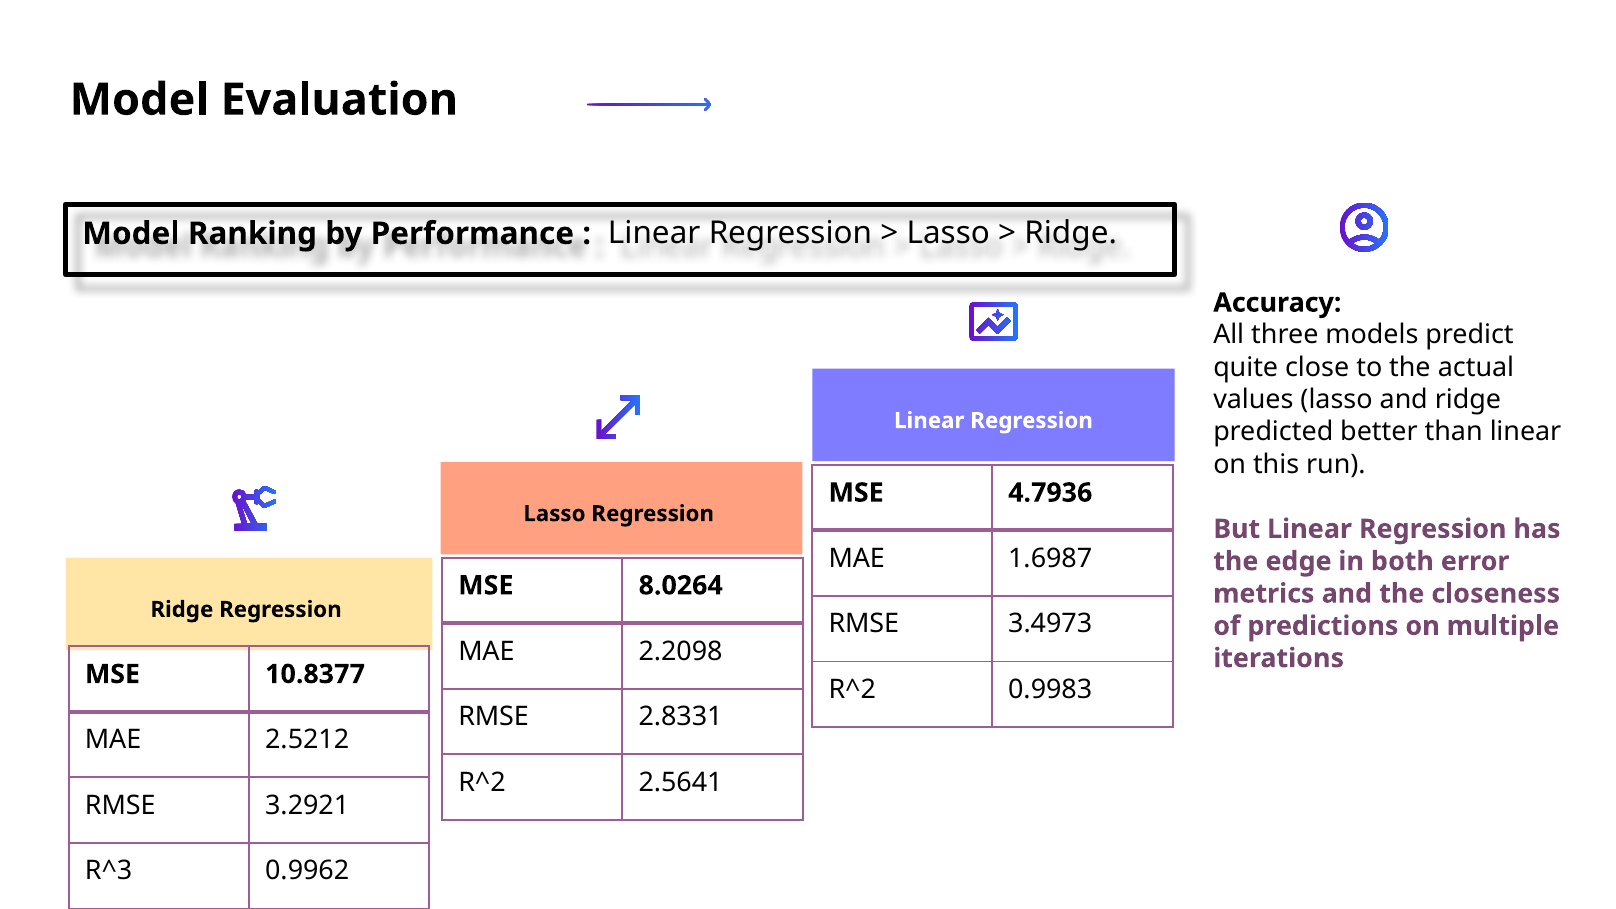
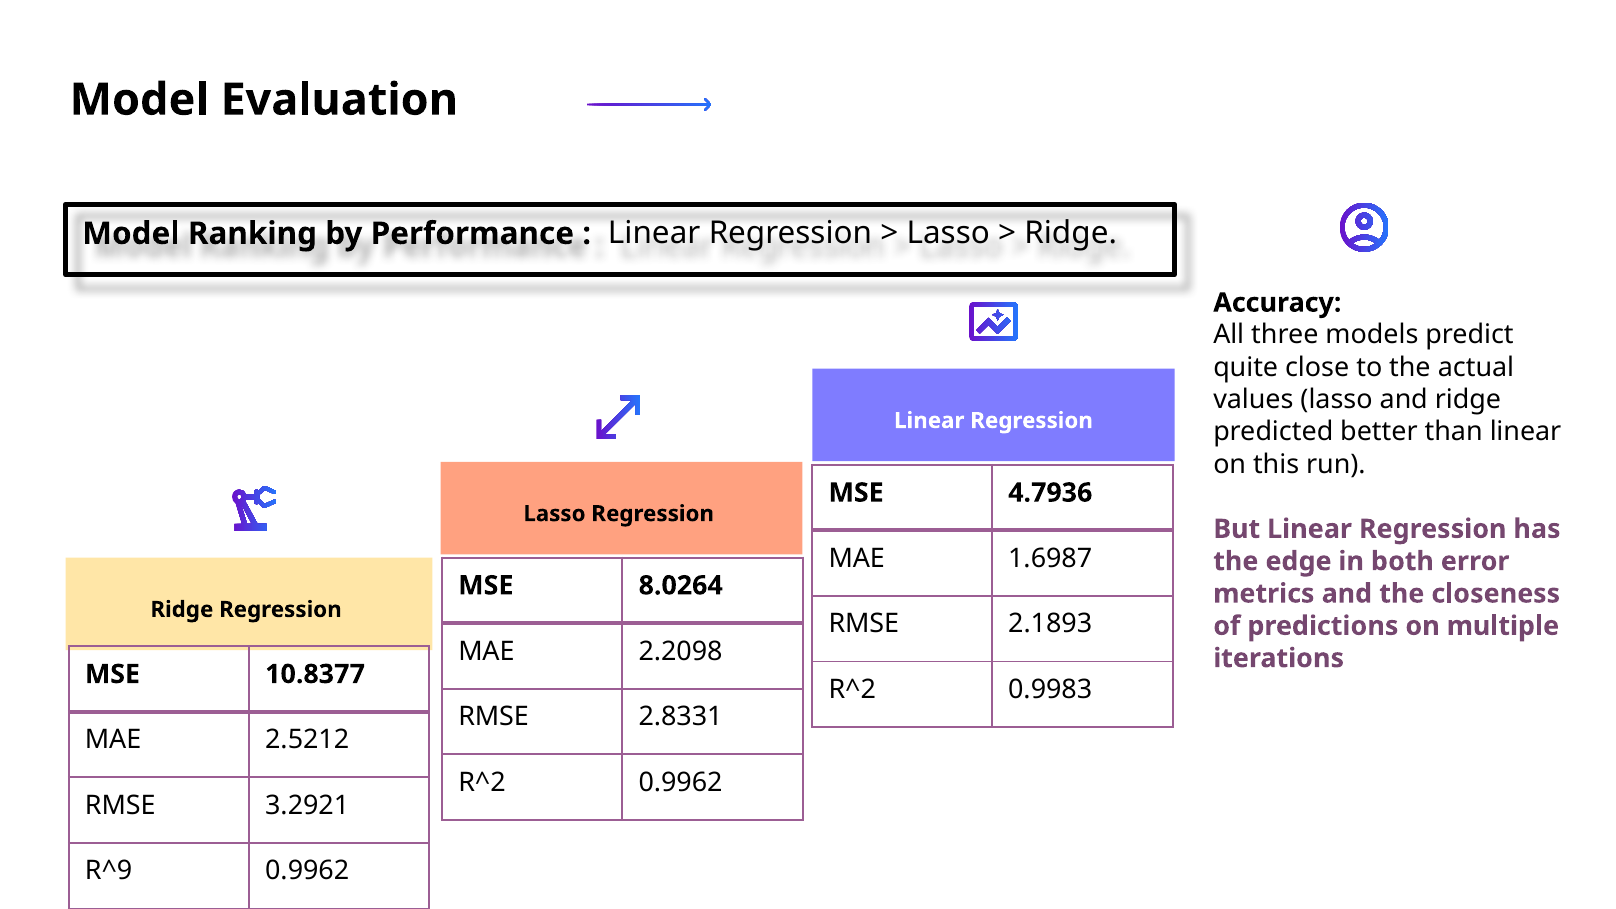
3.4973: 3.4973 -> 2.1893 (1050, 624)
R^2 2.5641: 2.5641 -> 0.9962 (681, 782)
R^3: R^3 -> R^9 (109, 871)
